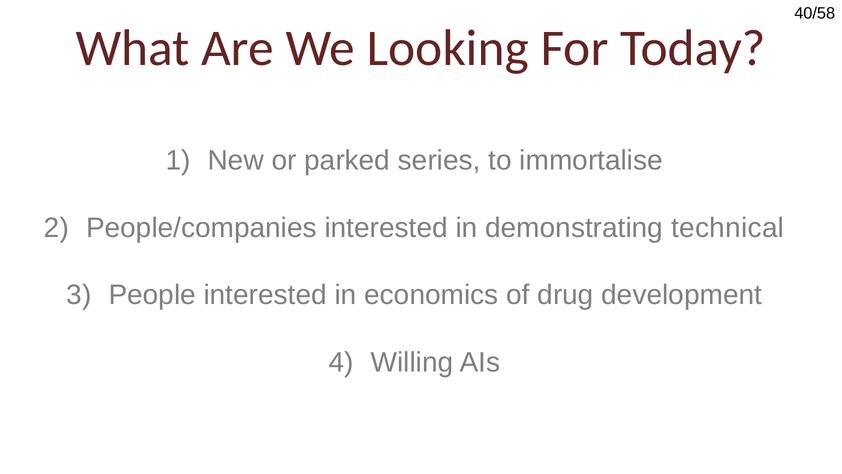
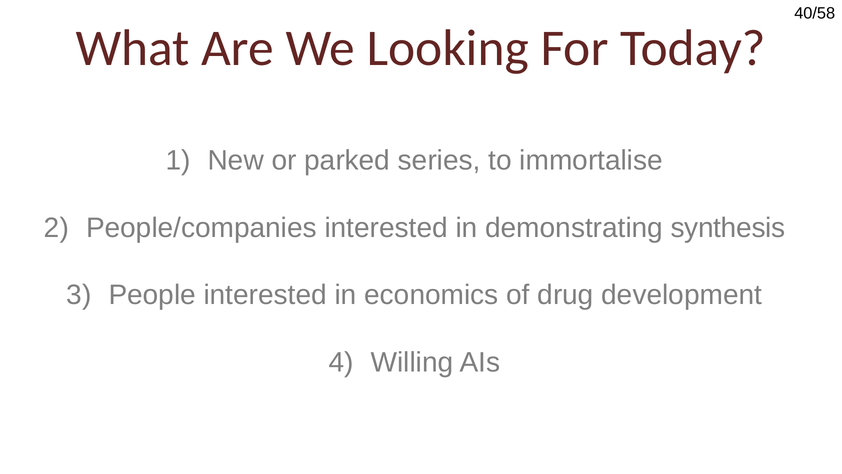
technical: technical -> synthesis (728, 228)
